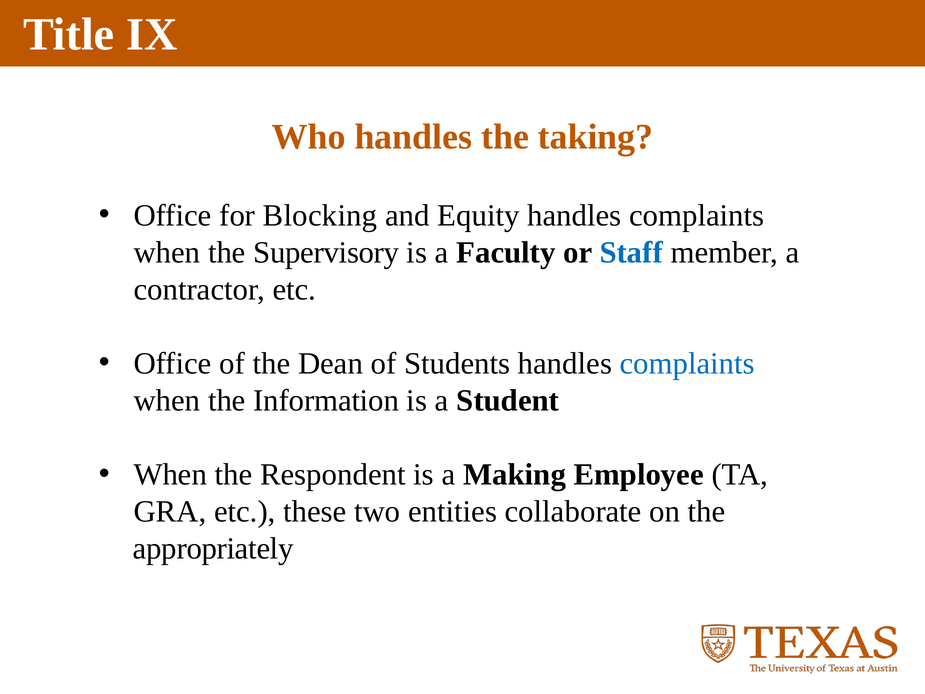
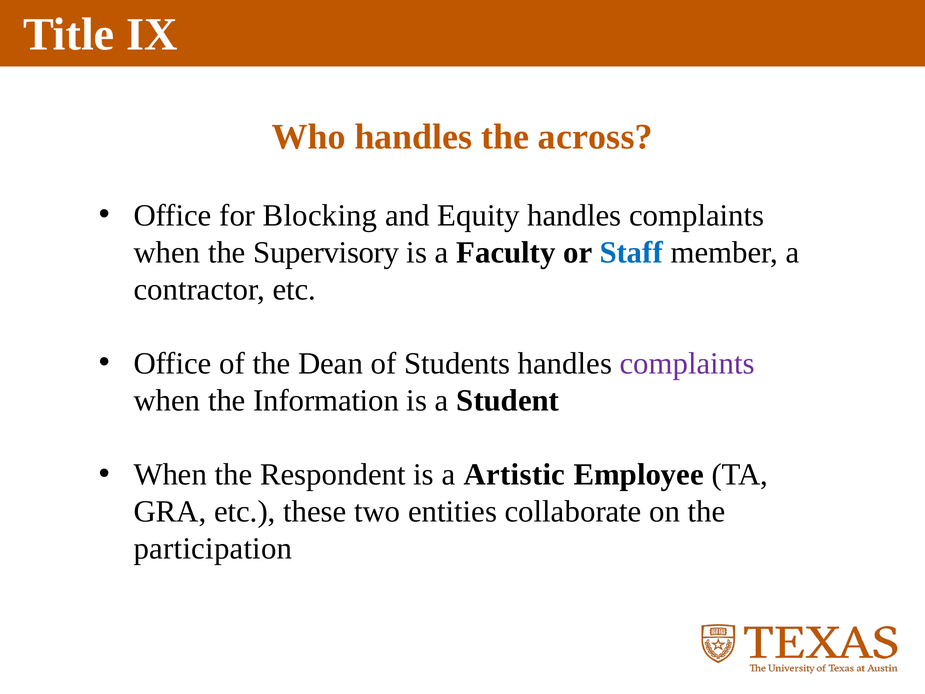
taking: taking -> across (595, 137)
complaints colour: blue -> purple (687, 363)
Making: Making -> Artistic (514, 474)
appropriately: appropriately -> participation (213, 548)
